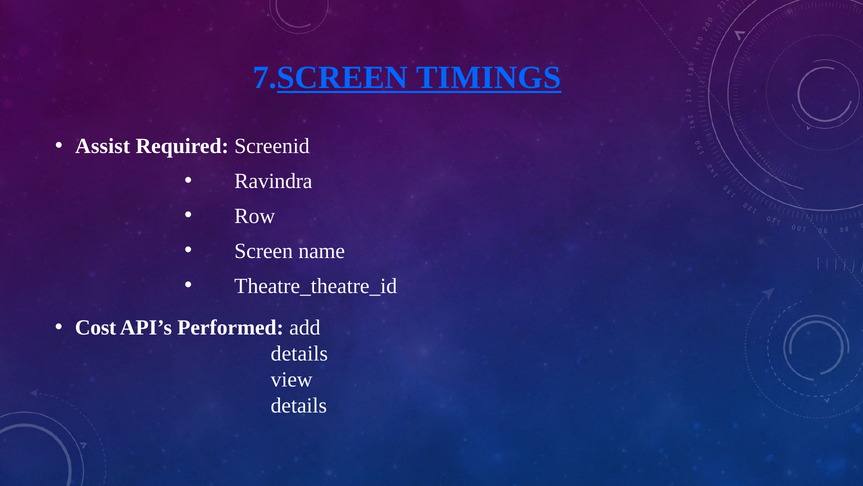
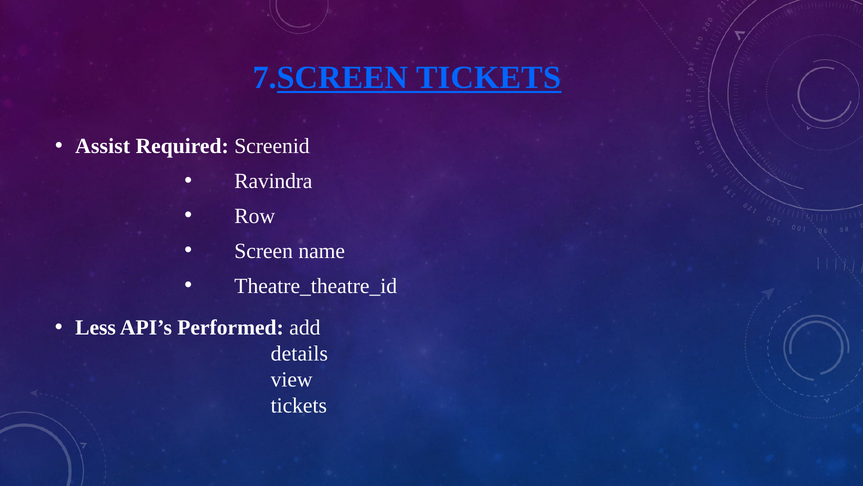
7.SCREEN TIMINGS: TIMINGS -> TICKETS (489, 78)
Cost: Cost -> Less (96, 327)
details: details -> tickets (299, 405)
